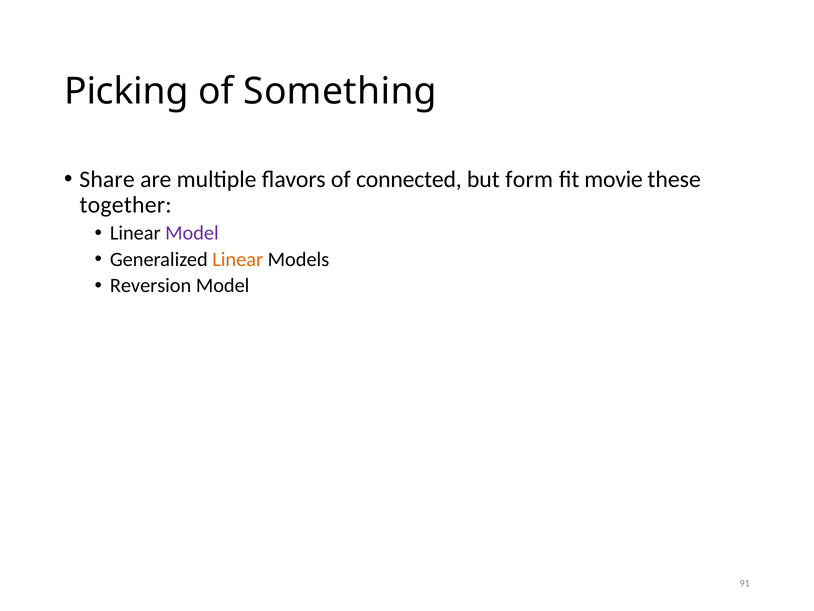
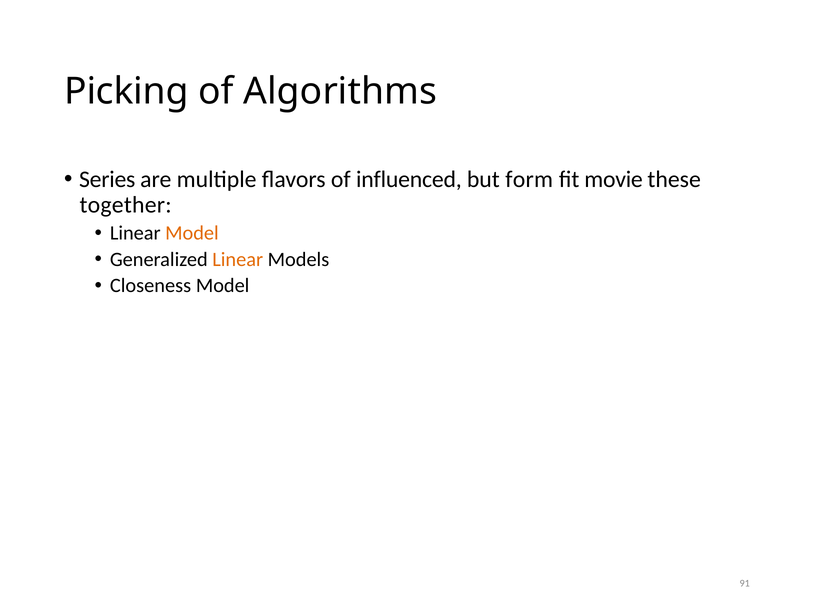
Something: Something -> Algorithms (340, 91)
Share: Share -> Series (107, 179)
connected: connected -> influenced (409, 179)
Model colour: purple -> orange (192, 233)
Reversion: Reversion -> Closeness (151, 285)
